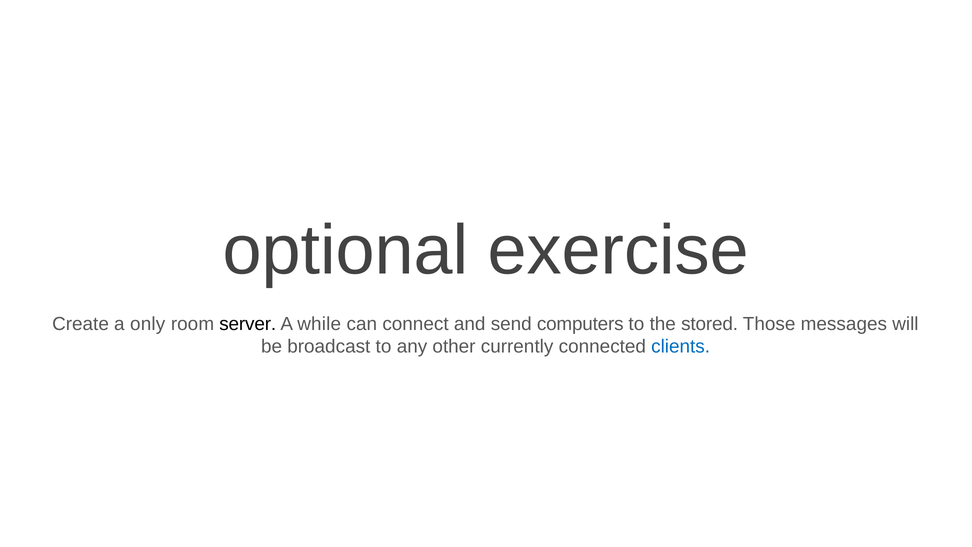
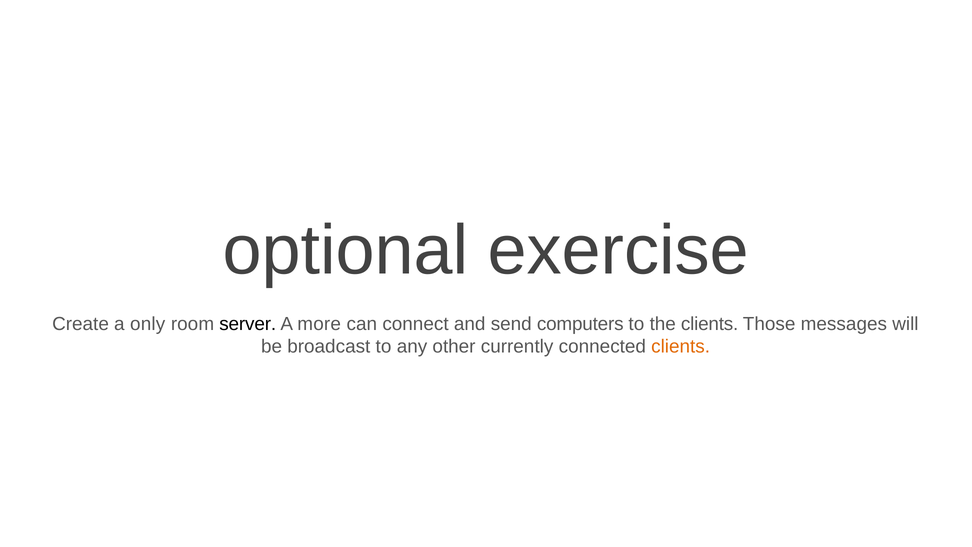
while: while -> more (319, 324)
the stored: stored -> clients (710, 324)
clients colour: blue -> orange (681, 346)
